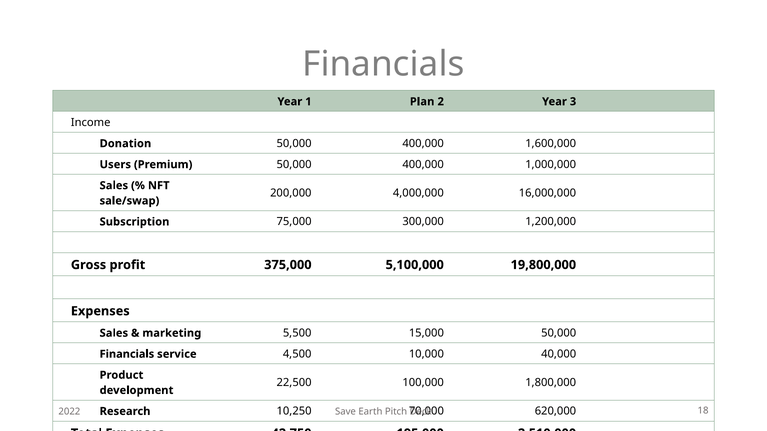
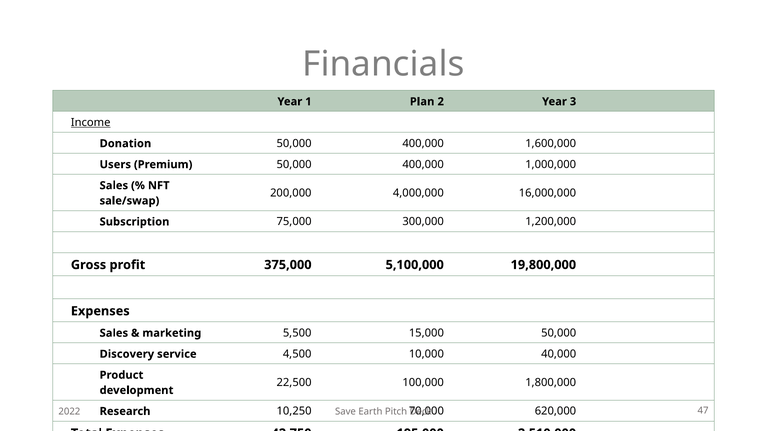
Income underline: none -> present (91, 123)
Financials: Financials -> Discovery (127, 354)
18: 18 -> 47 (703, 411)
